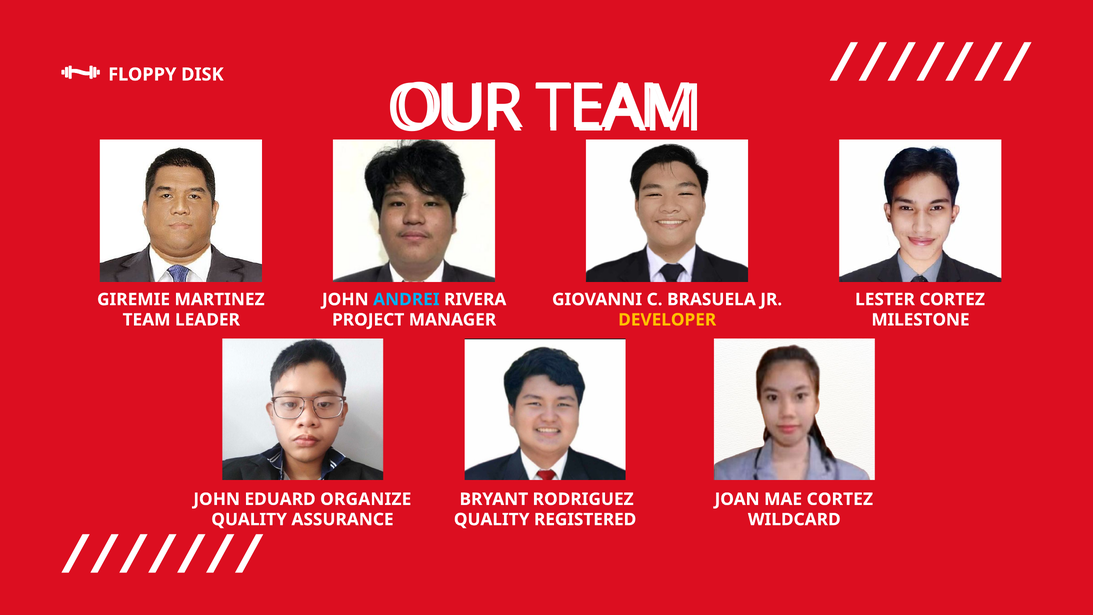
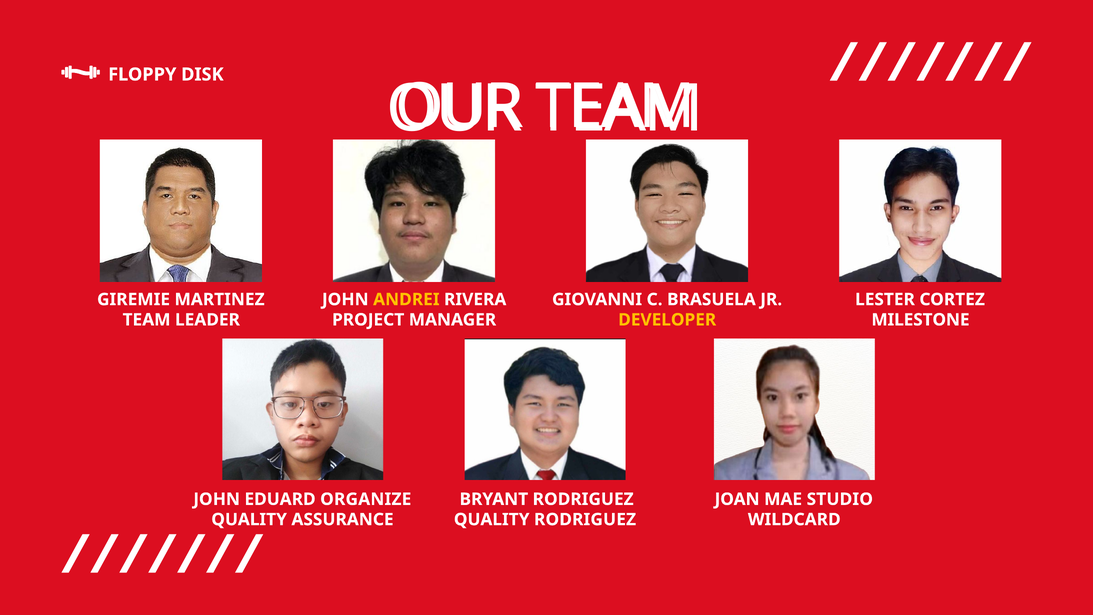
ANDREI colour: light blue -> yellow (406, 299)
MAE CORTEZ: CORTEZ -> STUDIO (840, 499)
QUALITY REGISTERED: REGISTERED -> RODRIGUEZ (585, 519)
